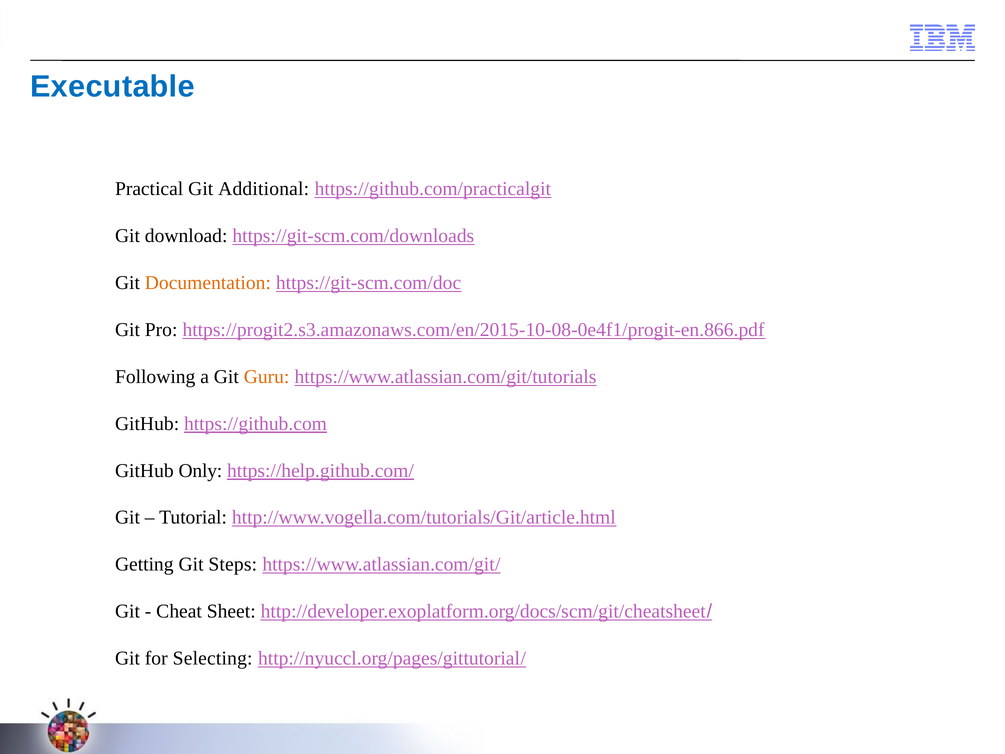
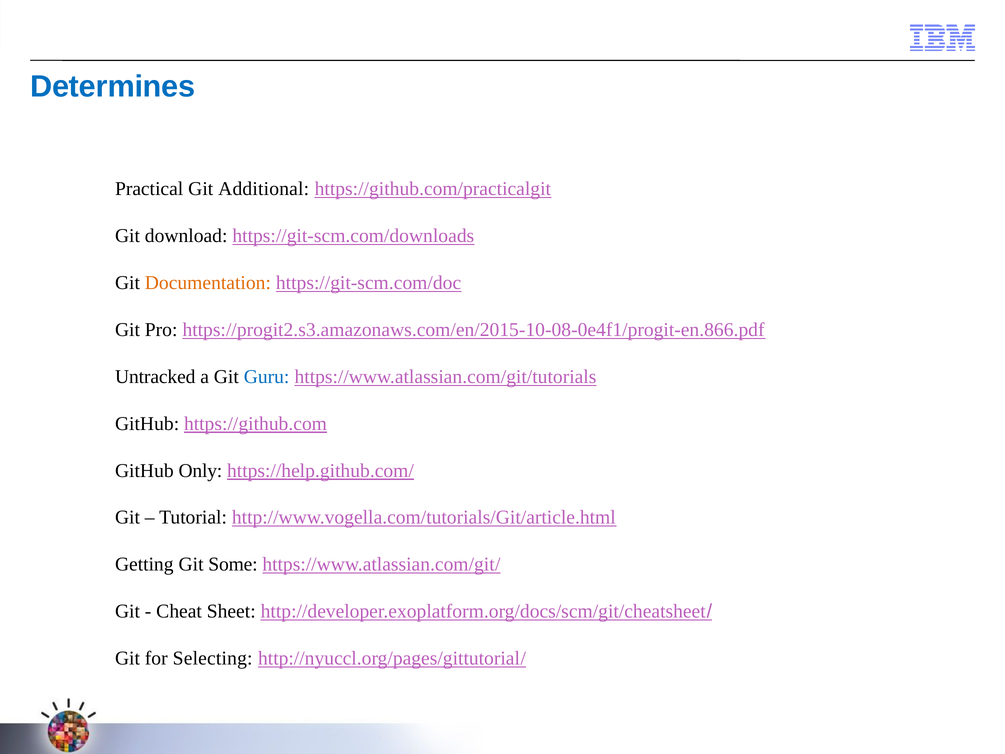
Executable: Executable -> Determines (113, 87)
Following: Following -> Untracked (155, 377)
Guru colour: orange -> blue (267, 377)
Steps: Steps -> Some (233, 564)
